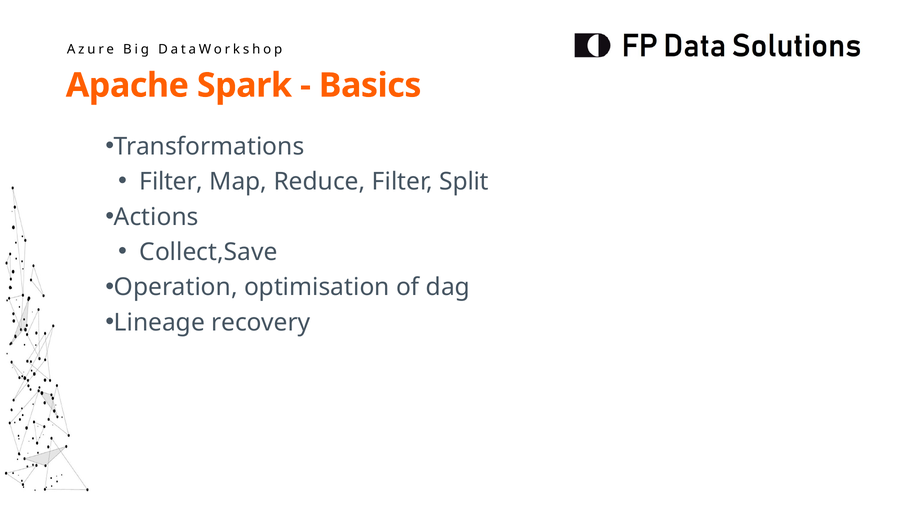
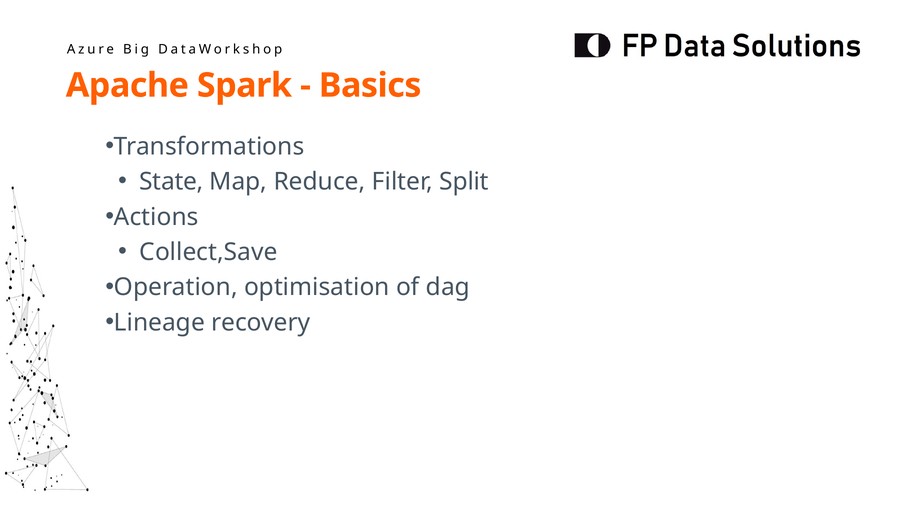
Filter: Filter -> State (171, 182)
